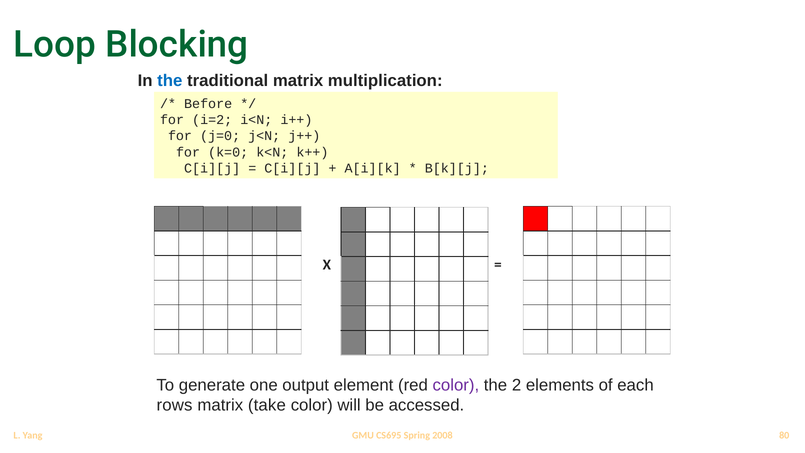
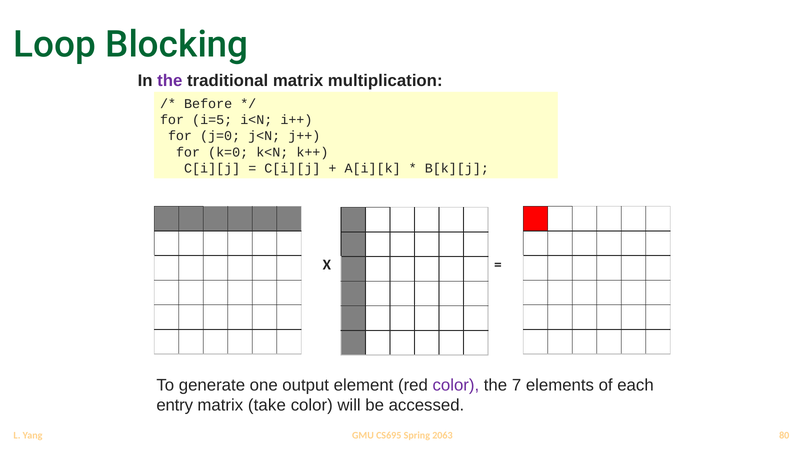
the colour: blue -> purple (170, 81)
i=2: i=2 -> i=5 (212, 120)
2: 2 -> 7 (517, 385)
rows: rows -> entry (175, 405)
2008: 2008 -> 2063 (442, 435)
